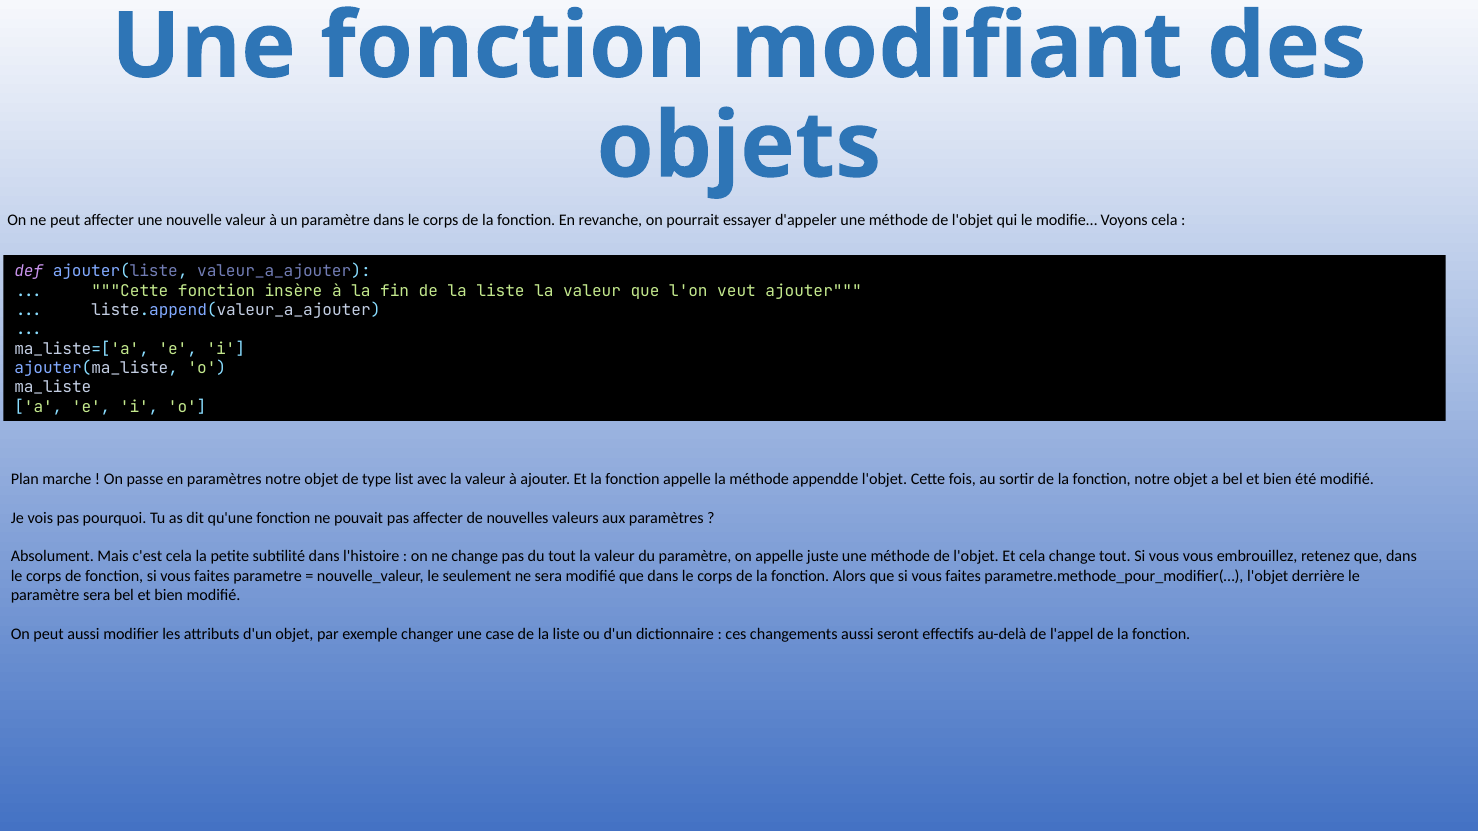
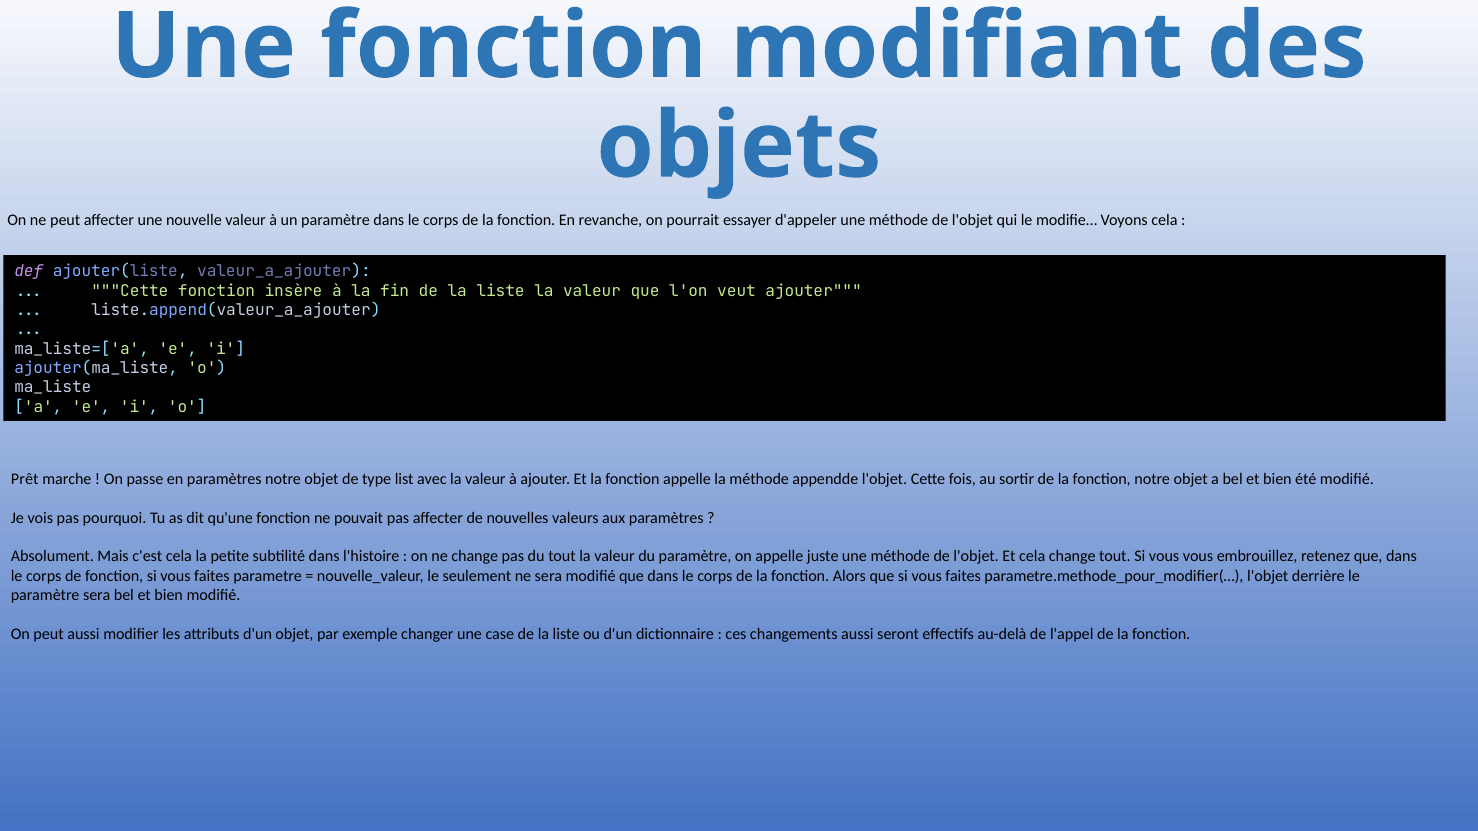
Plan: Plan -> Prêt (25, 479)
